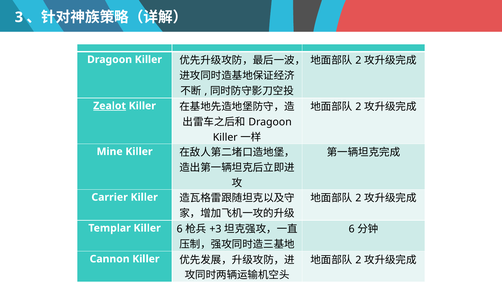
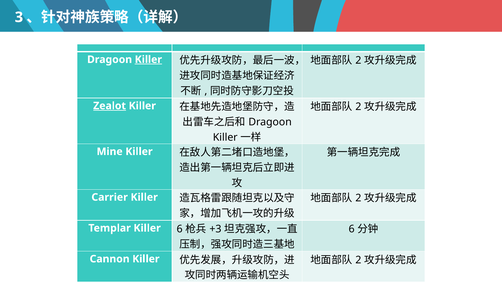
Killer underline: none -> present (148, 59)
